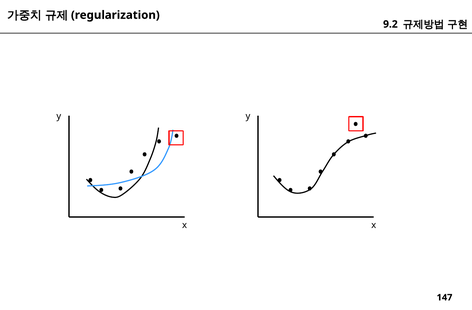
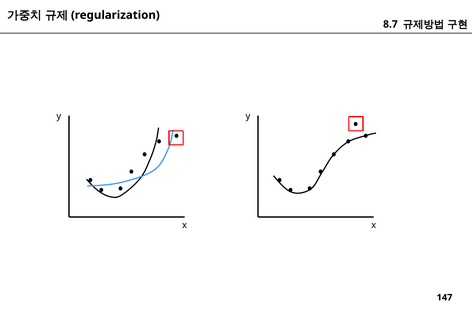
9.2: 9.2 -> 8.7 (390, 24)
